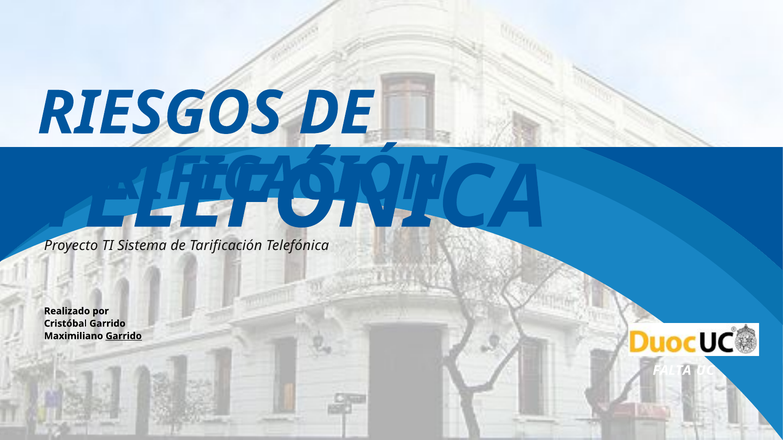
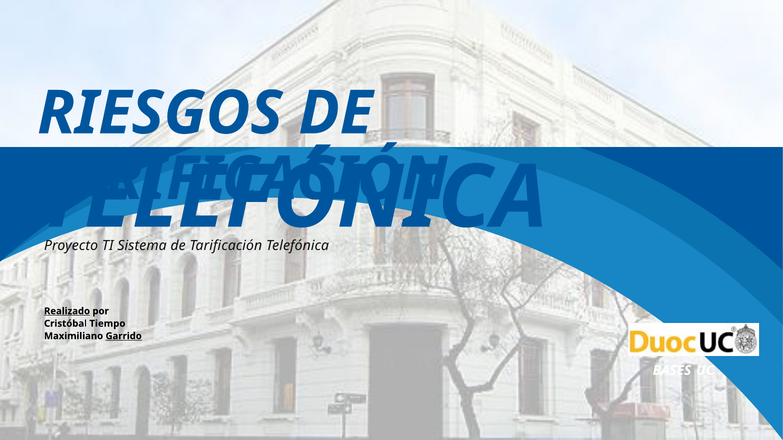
Realizado underline: none -> present (67, 311)
Cristóbal Garrido: Garrido -> Tiempo (107, 324)
FALTA: FALTA -> BASES (672, 371)
